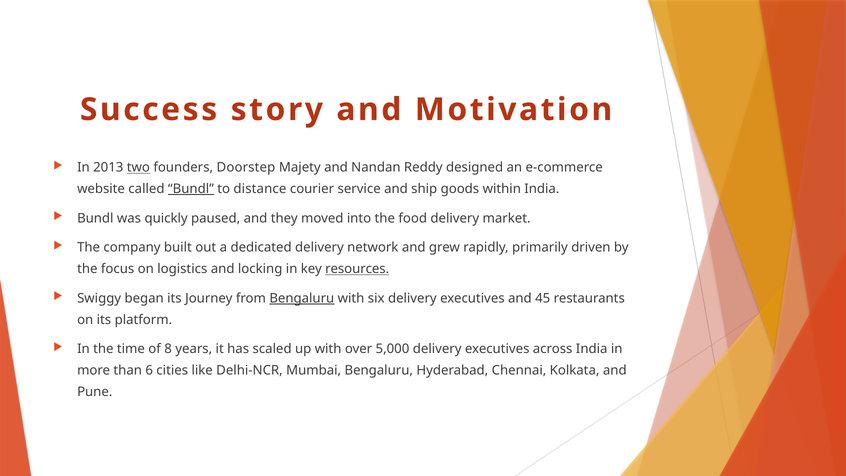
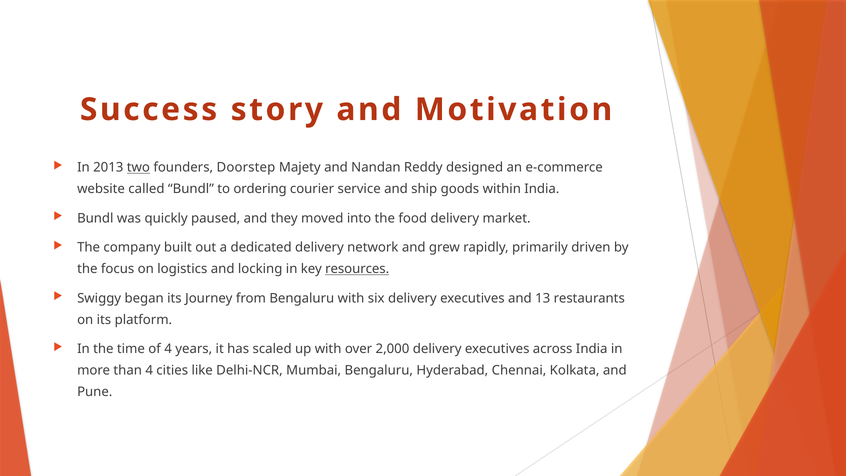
Bundl underline: present -> none (191, 189)
distance: distance -> ordering (260, 189)
Bengaluru underline: present -> none (302, 298)
45: 45 -> 13 (543, 298)
of 8: 8 -> 4 (168, 349)
5,000: 5,000 -> 2,000 (392, 349)
than 6: 6 -> 4 (149, 370)
